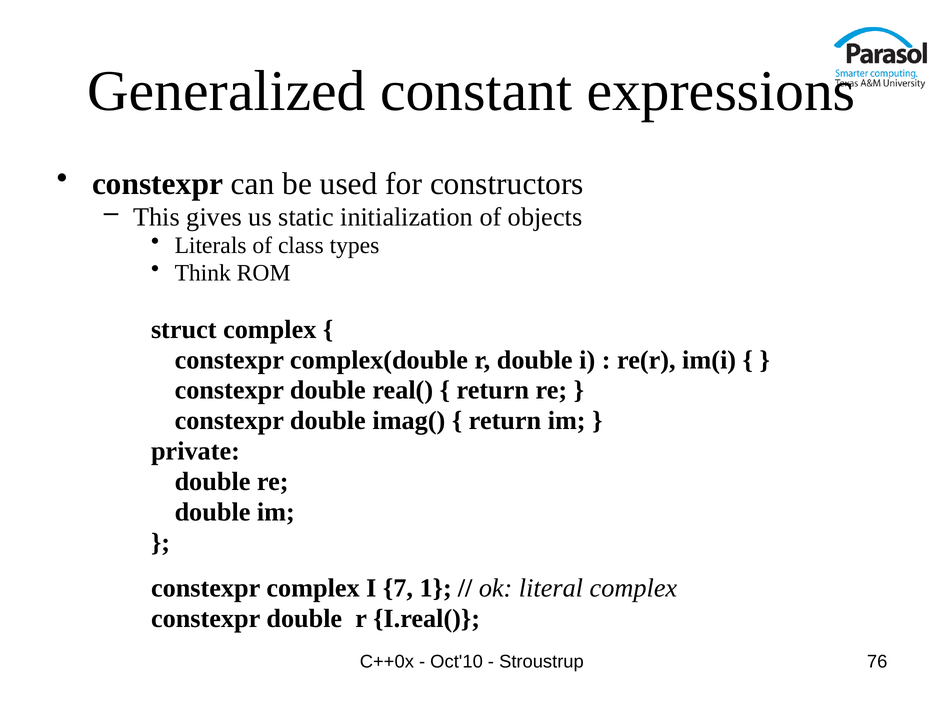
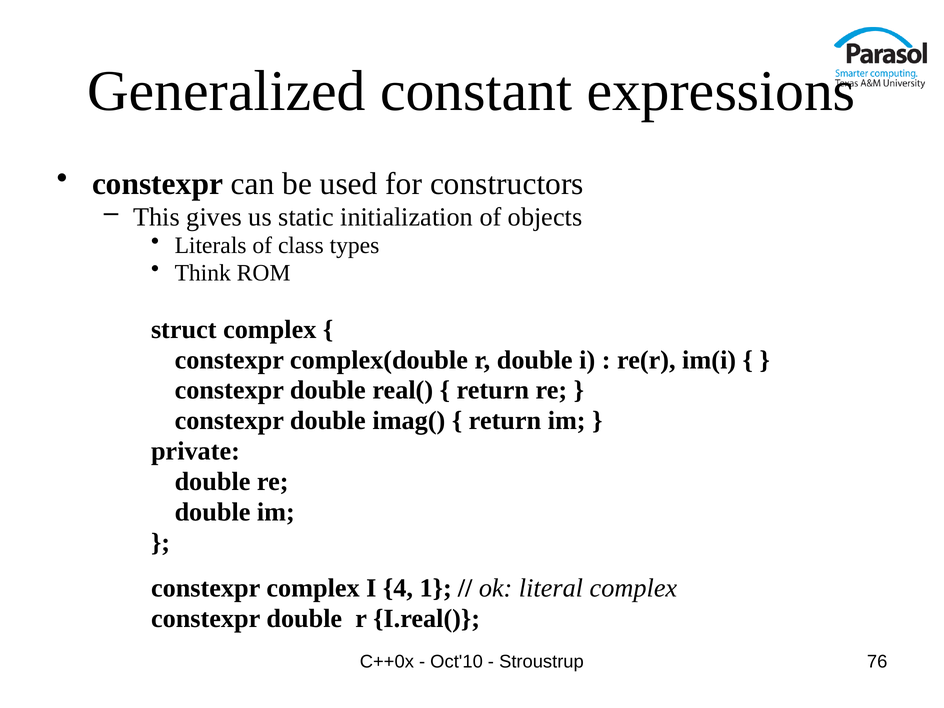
7: 7 -> 4 (398, 588)
